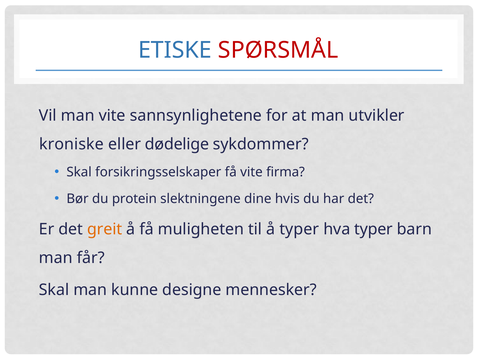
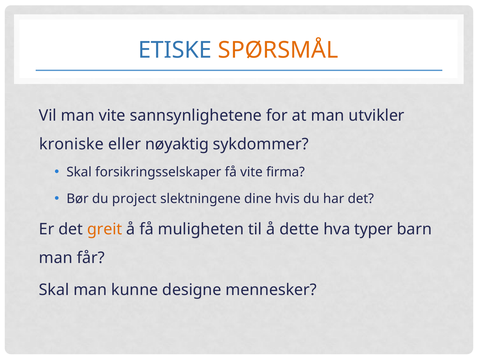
SPØRSMÅL colour: red -> orange (278, 50)
dødelige: dødelige -> nøyaktig (177, 144)
protein: protein -> project (134, 199)
å typer: typer -> dette (299, 229)
